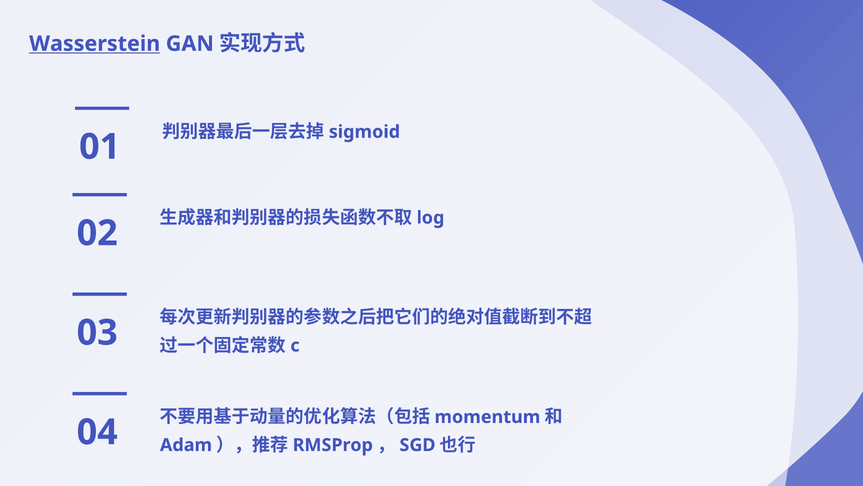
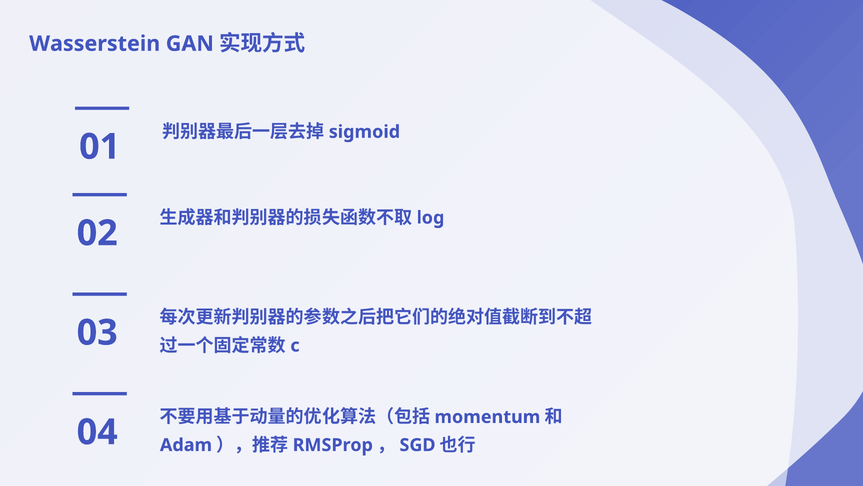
Wasserstein underline: present -> none (95, 44)
